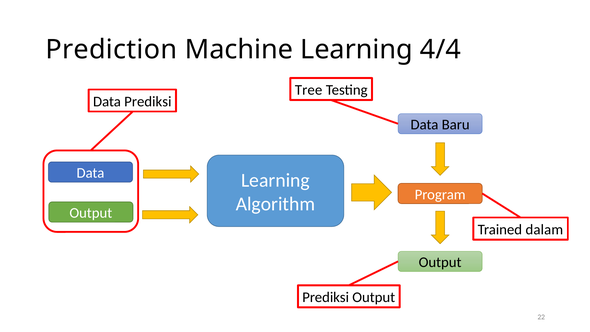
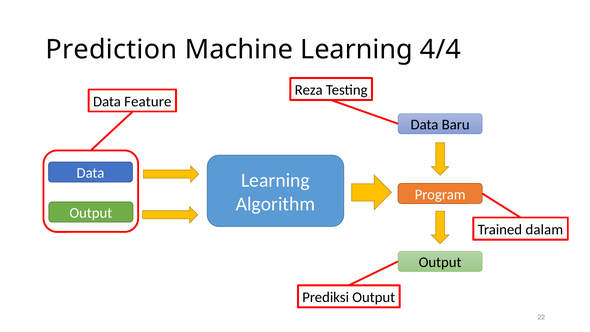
Tree: Tree -> Reza (309, 90)
Data Prediksi: Prediksi -> Feature (148, 102)
